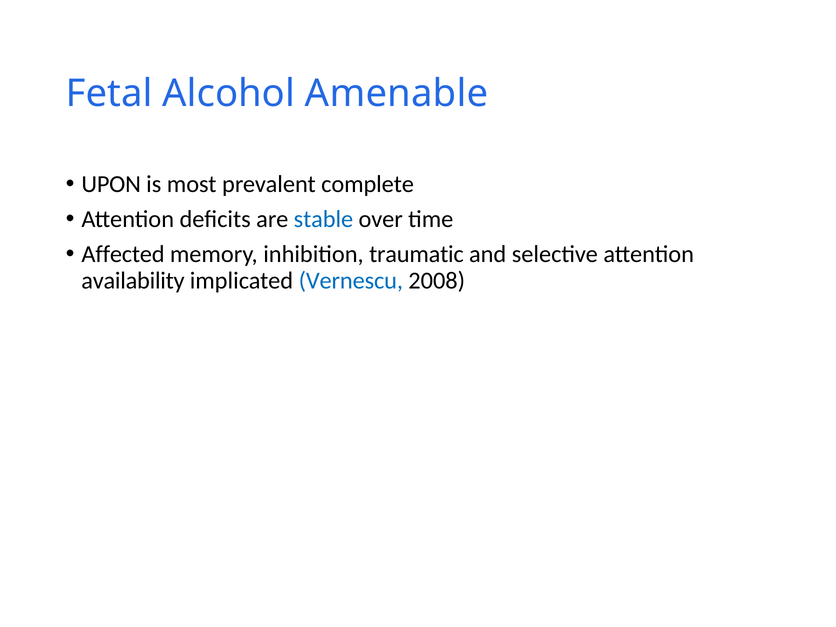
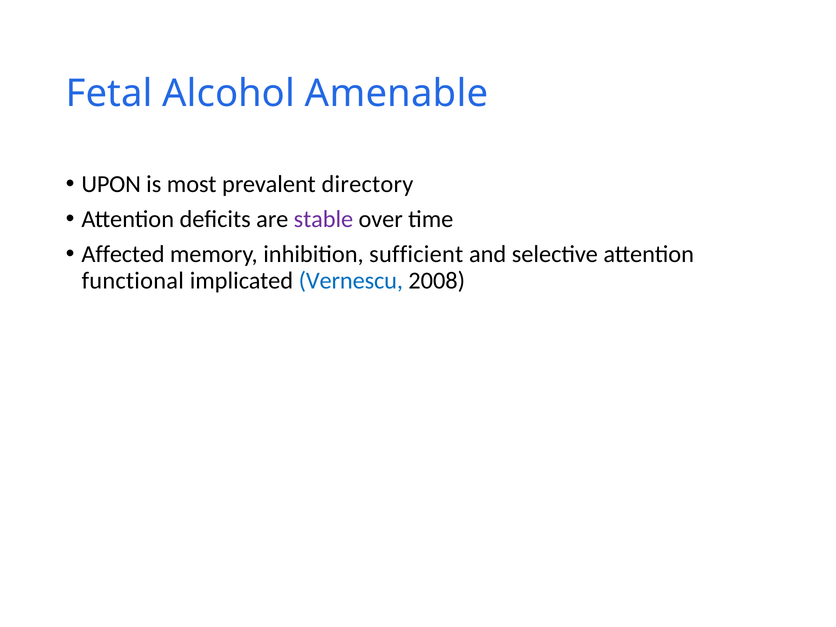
complete: complete -> directory (367, 184)
stable colour: blue -> purple (323, 219)
traumatic: traumatic -> sufficient (416, 254)
availability: availability -> functional (133, 281)
